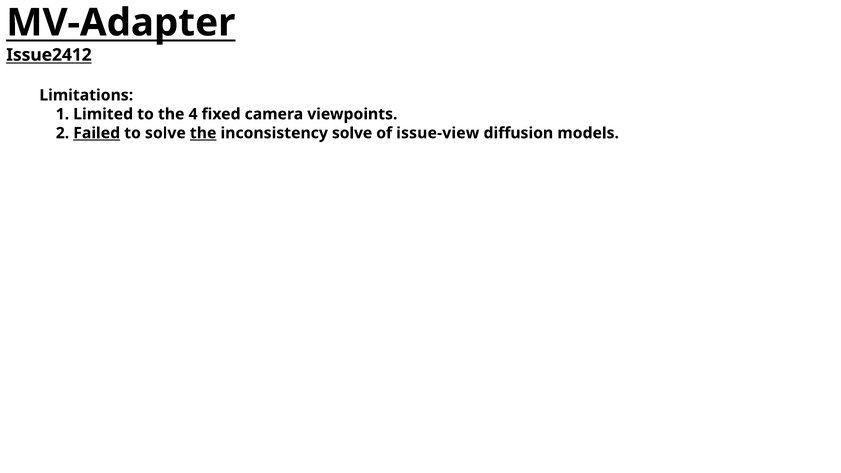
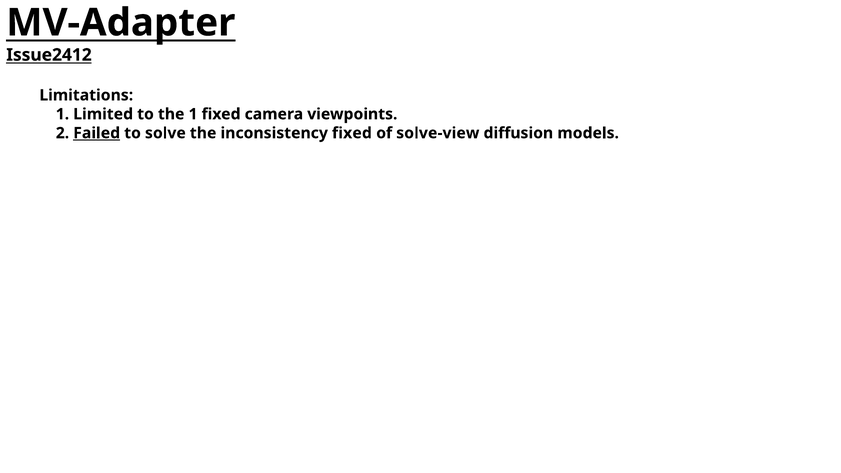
the 4: 4 -> 1 (193, 114)
the underline: present -> none (203, 133)
inconsistency solve: solve -> fixed (352, 133)
issue-view: issue-view -> solve-view (438, 133)
